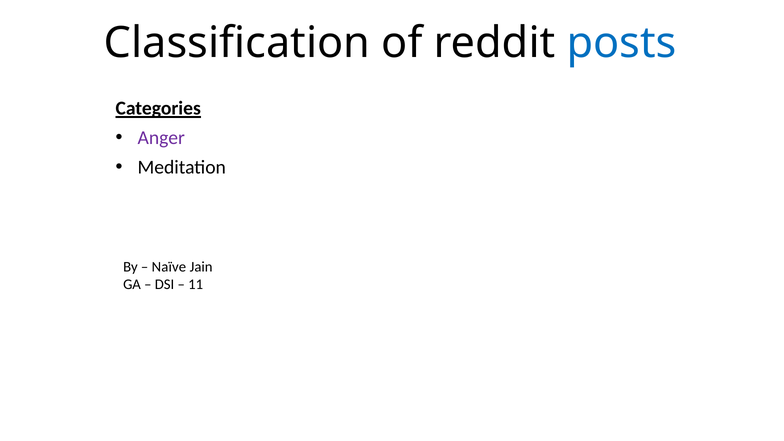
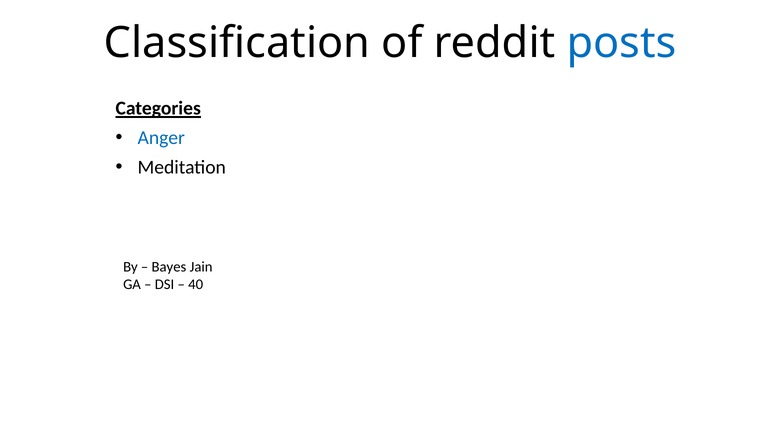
Anger colour: purple -> blue (161, 138)
Naïve: Naïve -> Bayes (169, 267)
11: 11 -> 40 (196, 285)
